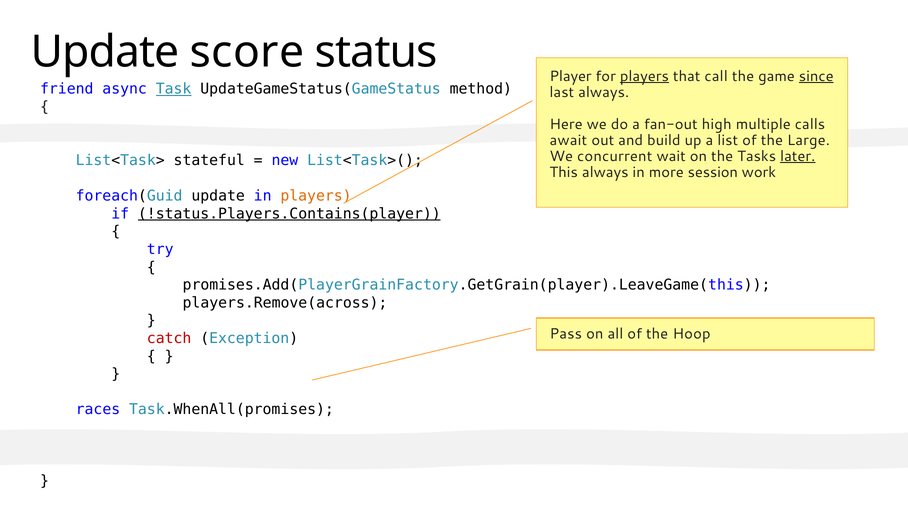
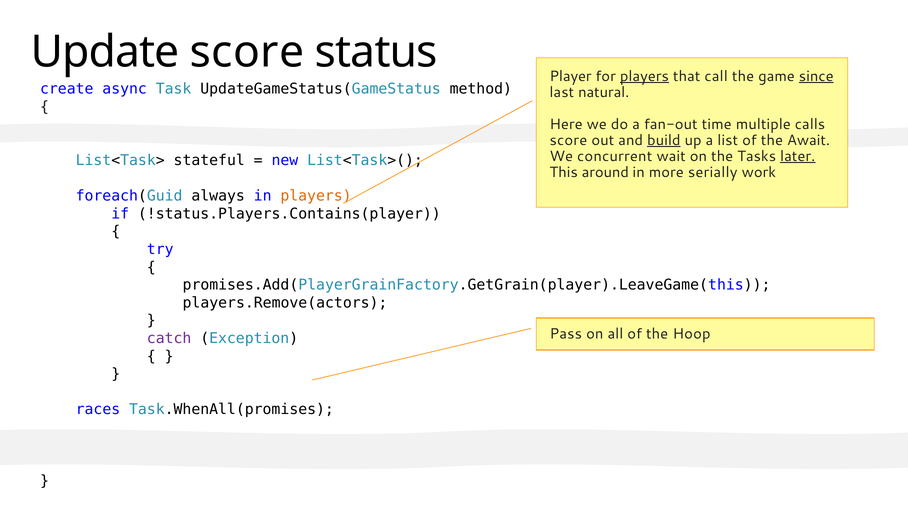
friend: friend -> create (67, 89)
Task underline: present -> none (174, 89)
last always: always -> natural (604, 92)
high: high -> time (717, 124)
await: await -> score (568, 140)
build underline: none -> present (664, 140)
Large: Large -> Await (809, 140)
This always: always -> around (605, 172)
session: session -> serially (713, 172)
foreach(Guid update: update -> always (218, 196)
!status.Players.Contains(player underline: present -> none (289, 214)
players.Remove(across: players.Remove(across -> players.Remove(actors (285, 303)
catch colour: red -> purple (169, 338)
